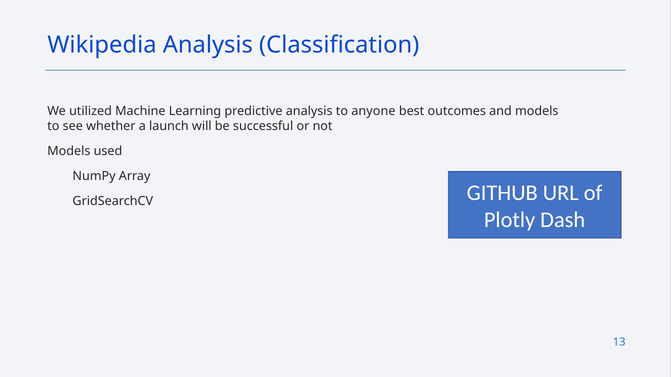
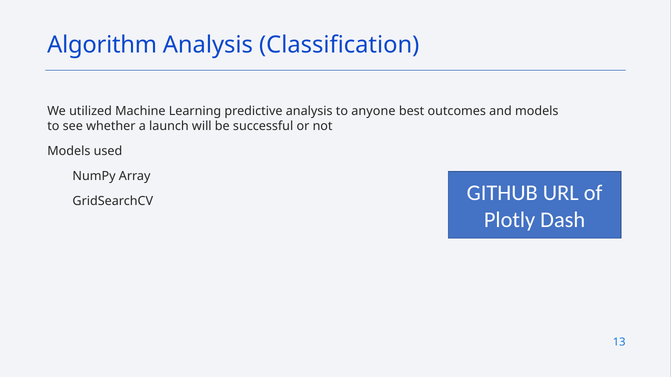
Wikipedia: Wikipedia -> Algorithm (102, 45)
